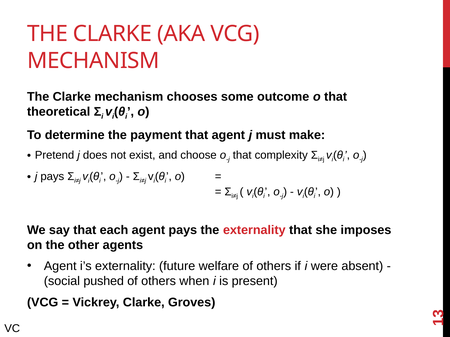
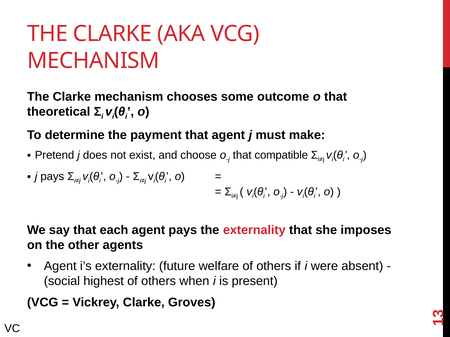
complexity: complexity -> compatible (281, 155)
pushed: pushed -> highest (104, 282)
